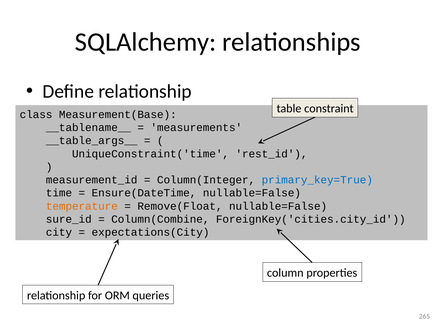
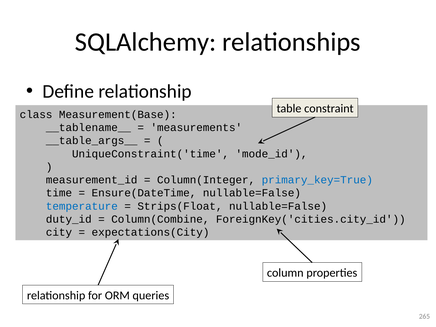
rest_id: rest_id -> mode_id (272, 154)
temperature colour: orange -> blue (82, 206)
Remove(Float: Remove(Float -> Strips(Float (180, 206)
sure_id: sure_id -> duty_id (69, 219)
